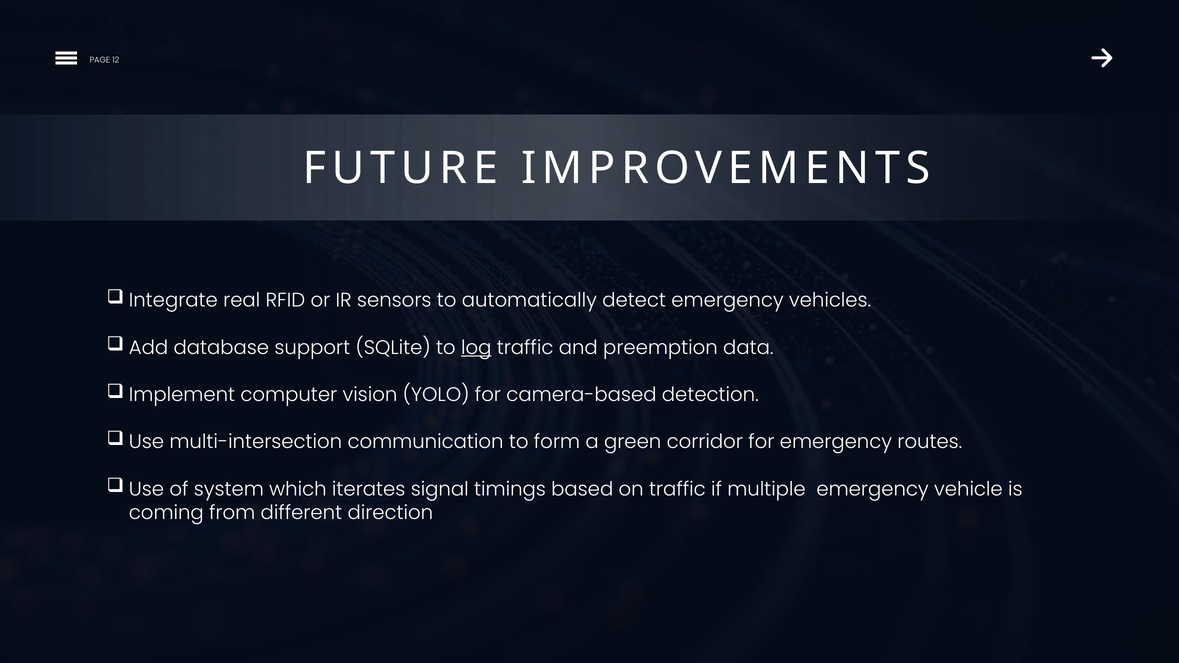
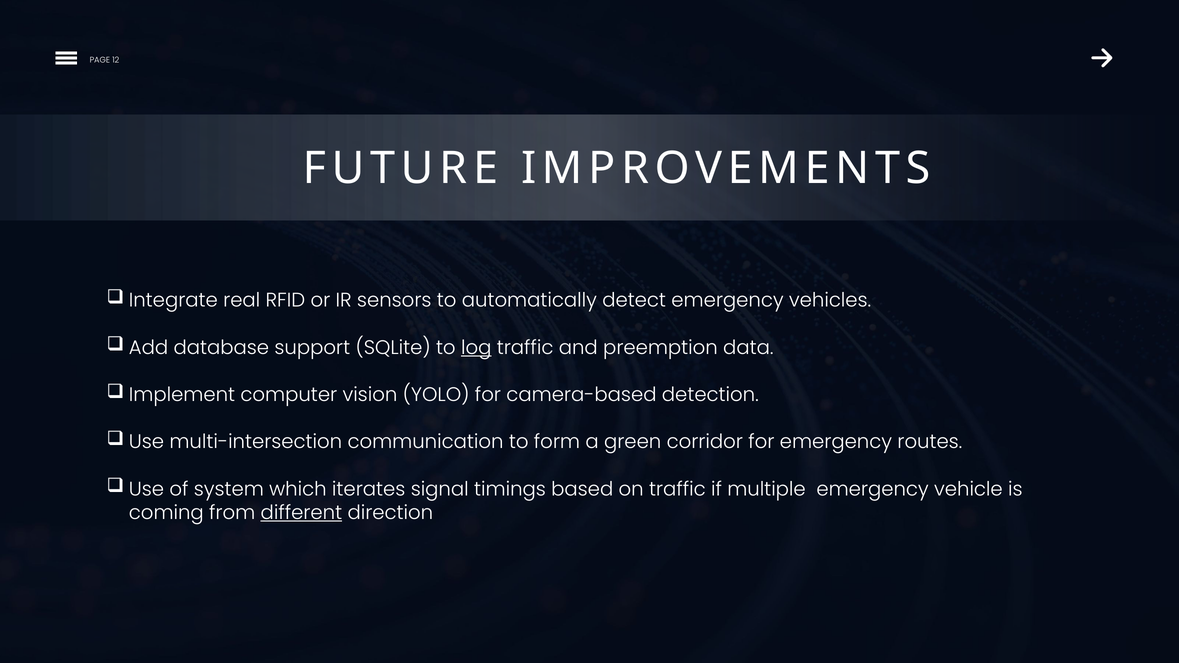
different underline: none -> present (301, 513)
